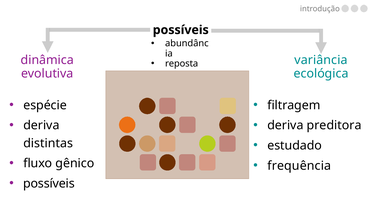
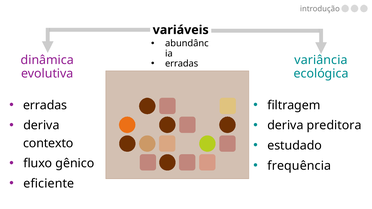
possíveis: possíveis -> variáveis (181, 30)
reposta: reposta -> erradas (182, 64)
espécie: espécie -> erradas (45, 105)
distintas: distintas -> contexto (48, 143)
possíveis: possíveis -> eficiente (49, 184)
